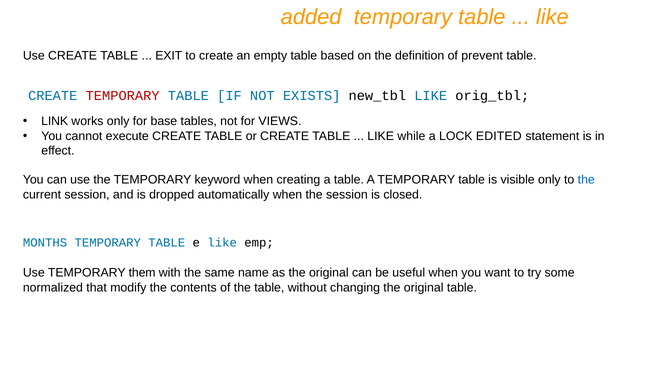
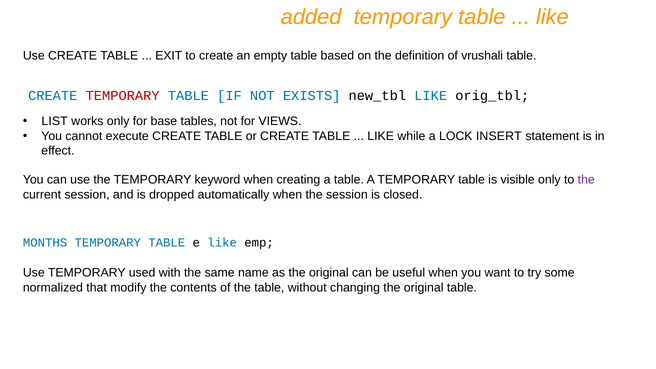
prevent: prevent -> vrushali (482, 56)
LINK: LINK -> LIST (55, 121)
EDITED: EDITED -> INSERT (499, 136)
the colour: blue -> purple (586, 180)
them: them -> used (142, 273)
